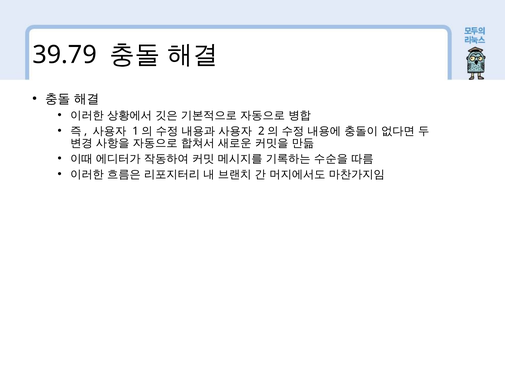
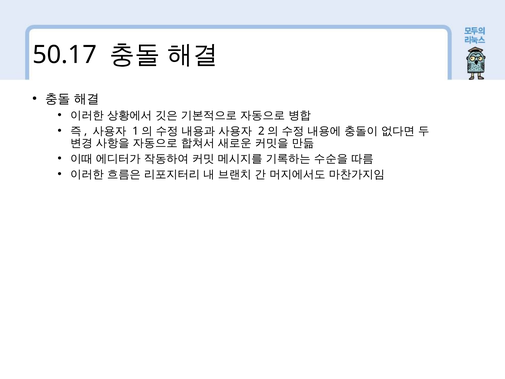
39.79: 39.79 -> 50.17 (65, 55)
